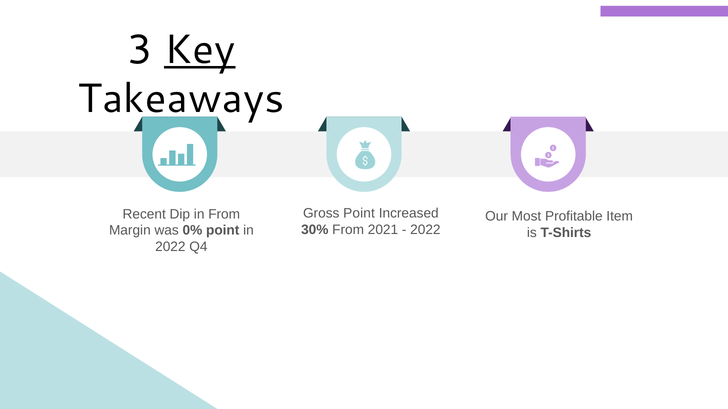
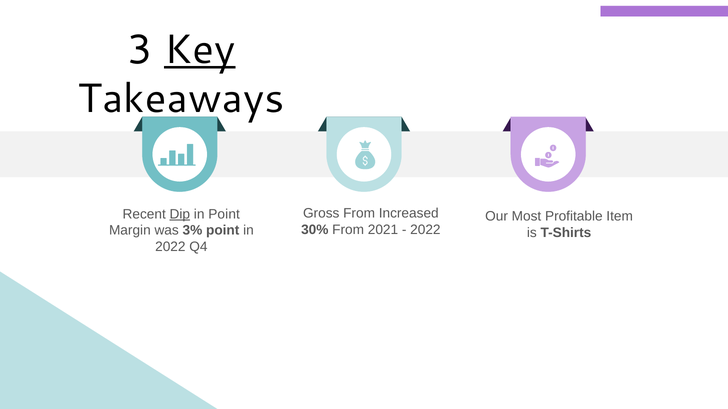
Gross Point: Point -> From (359, 214)
Dip underline: none -> present (180, 214)
in From: From -> Point (224, 214)
0%: 0% -> 3% (192, 231)
